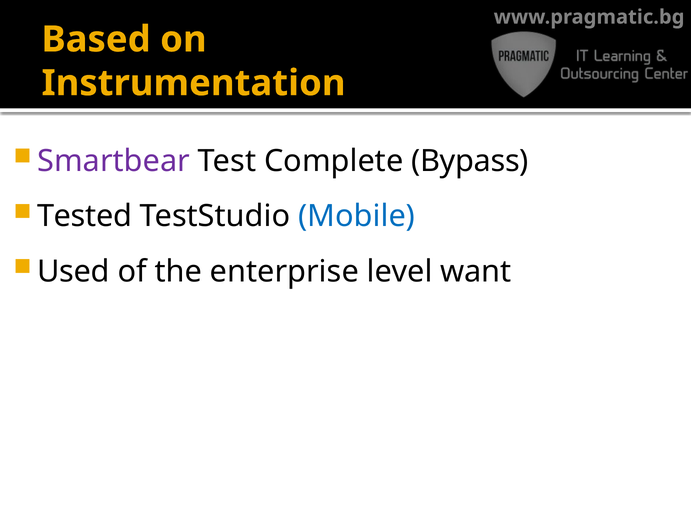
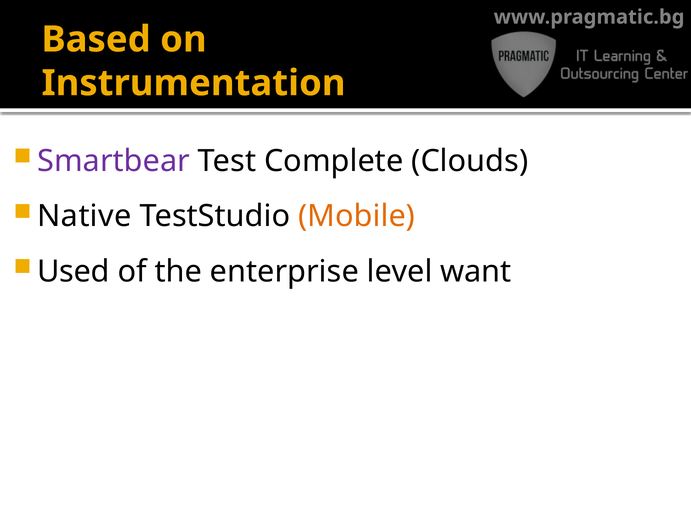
Bypass: Bypass -> Clouds (470, 161)
Tested: Tested -> Native (84, 216)
Mobile colour: blue -> orange (357, 216)
